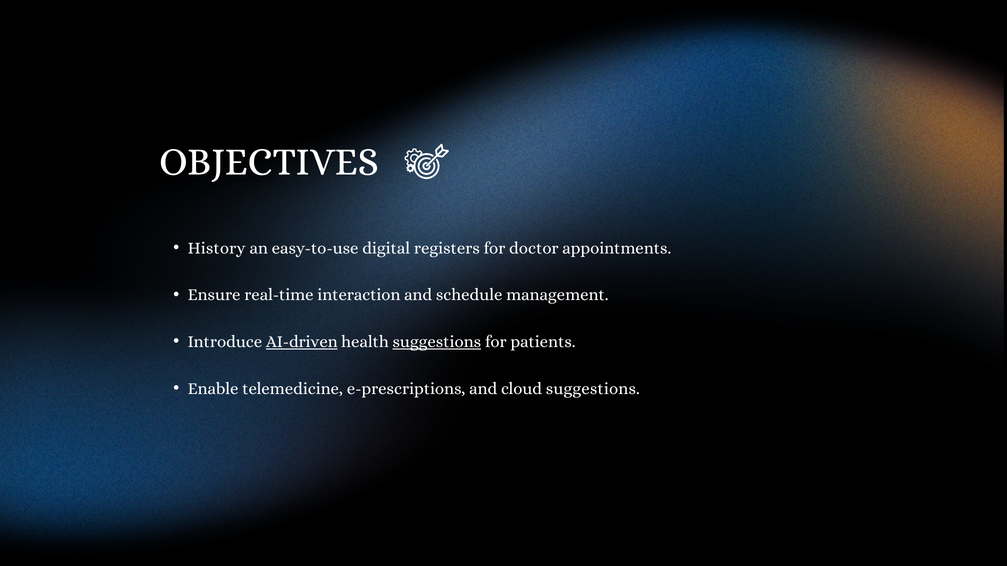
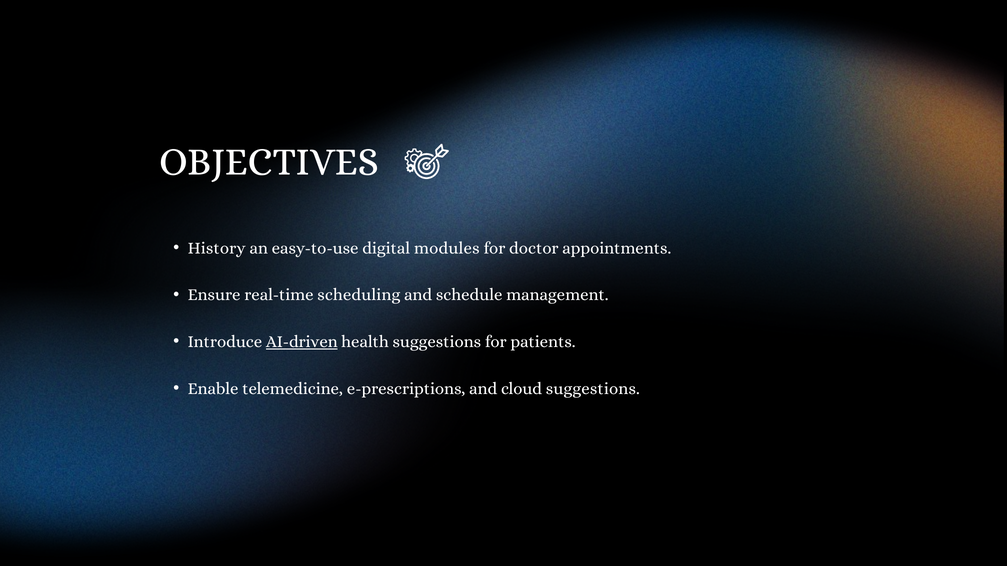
registers: registers -> modules (447, 248)
interaction: interaction -> scheduling (359, 295)
suggestions underline: present -> none (437, 342)
